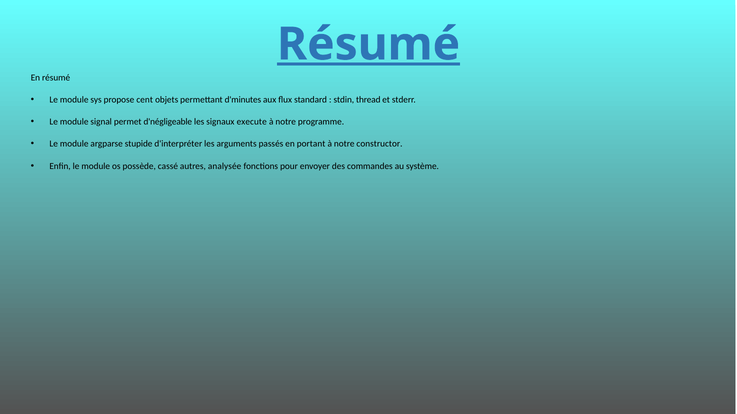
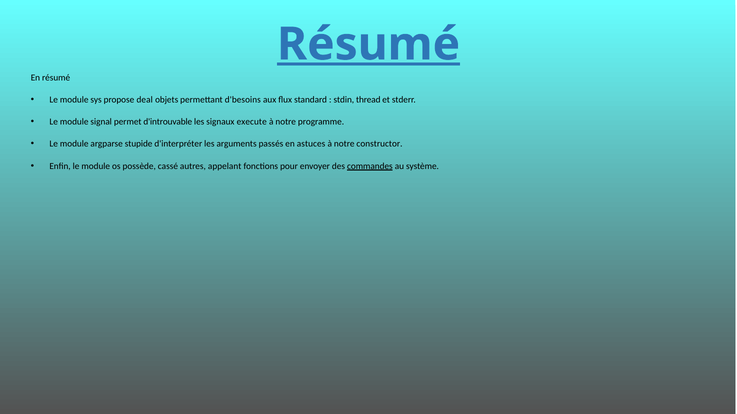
cent: cent -> deal (145, 100)
d'minutes: d'minutes -> d'besoins (243, 100)
d'négligeable: d'négligeable -> d'introuvable (168, 122)
portant: portant -> astuces (311, 144)
analysée: analysée -> appelant (225, 166)
commandes underline: none -> present (370, 166)
